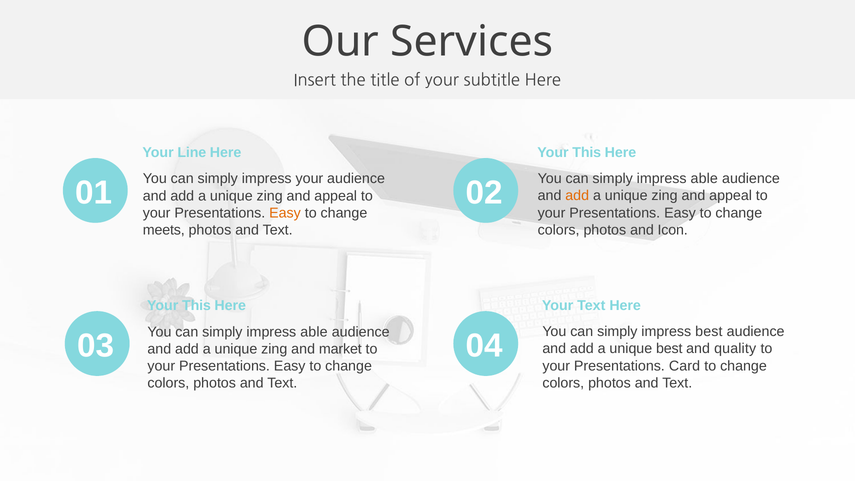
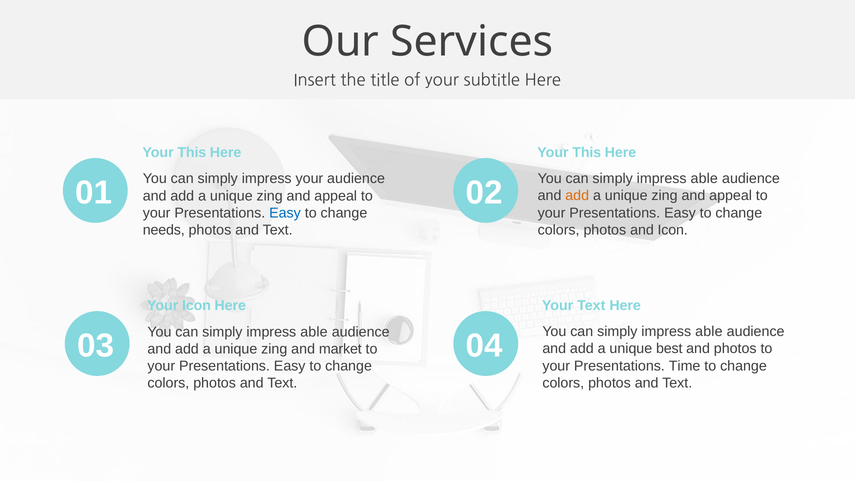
Line: Line -> This (192, 153)
Easy colour: orange -> blue (285, 213)
meets: meets -> needs (164, 230)
This: This -> Icon (196, 306)
best: best -> able (709, 332)
and quality: quality -> photos (735, 349)
Card: Card -> Time (685, 366)
